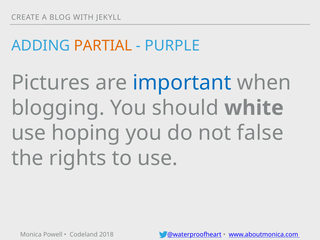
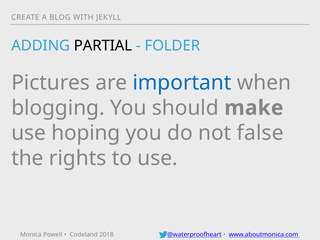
PARTIAL colour: orange -> black (103, 46)
PURPLE: PURPLE -> FOLDER (172, 46)
white: white -> make (254, 108)
